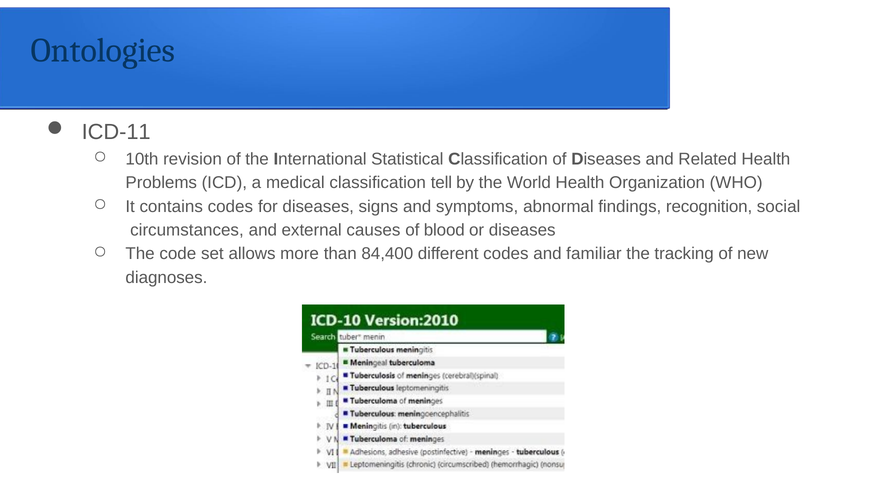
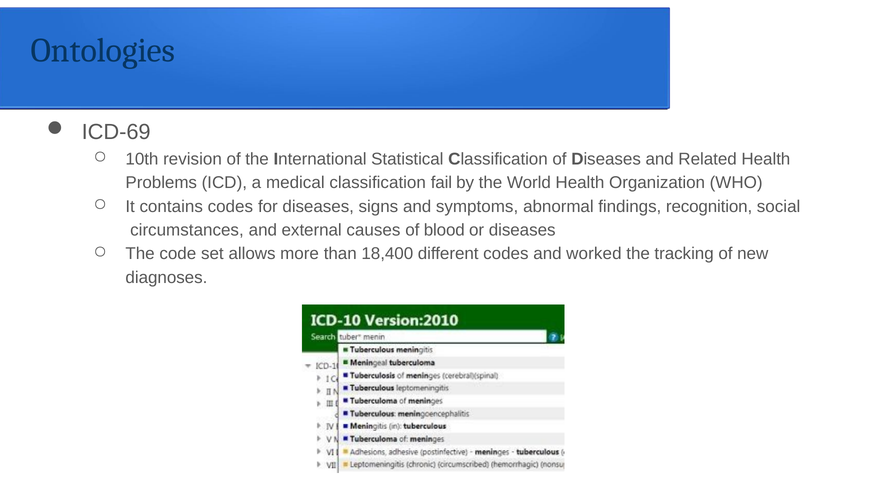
ICD-11: ICD-11 -> ICD-69 (116, 132)
tell: tell -> fail (441, 183)
84,400: 84,400 -> 18,400 (387, 254)
familiar: familiar -> worked (594, 254)
